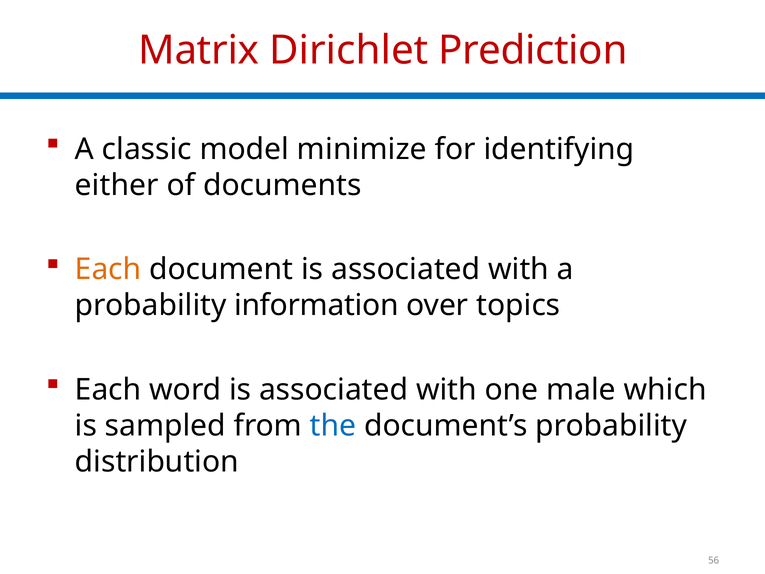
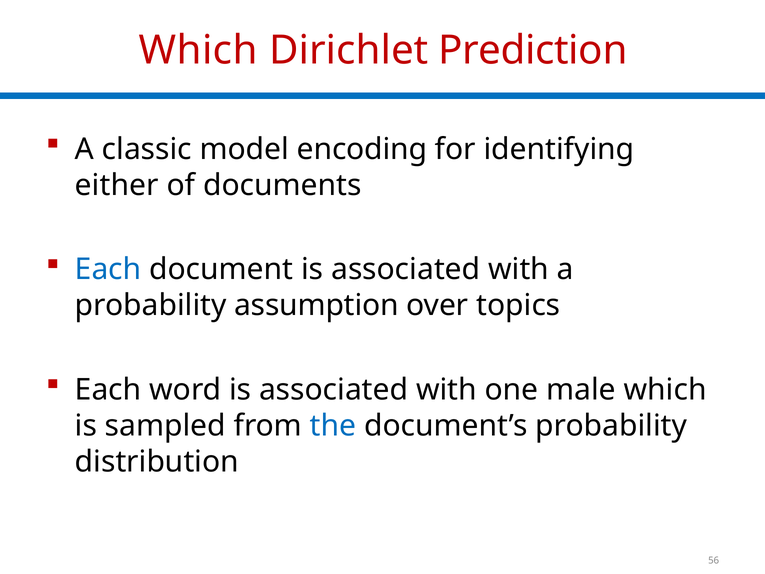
Matrix: Matrix -> Which (198, 51)
minimize: minimize -> encoding (362, 149)
Each colour: orange -> blue (108, 269)
information: information -> assumption (316, 305)
